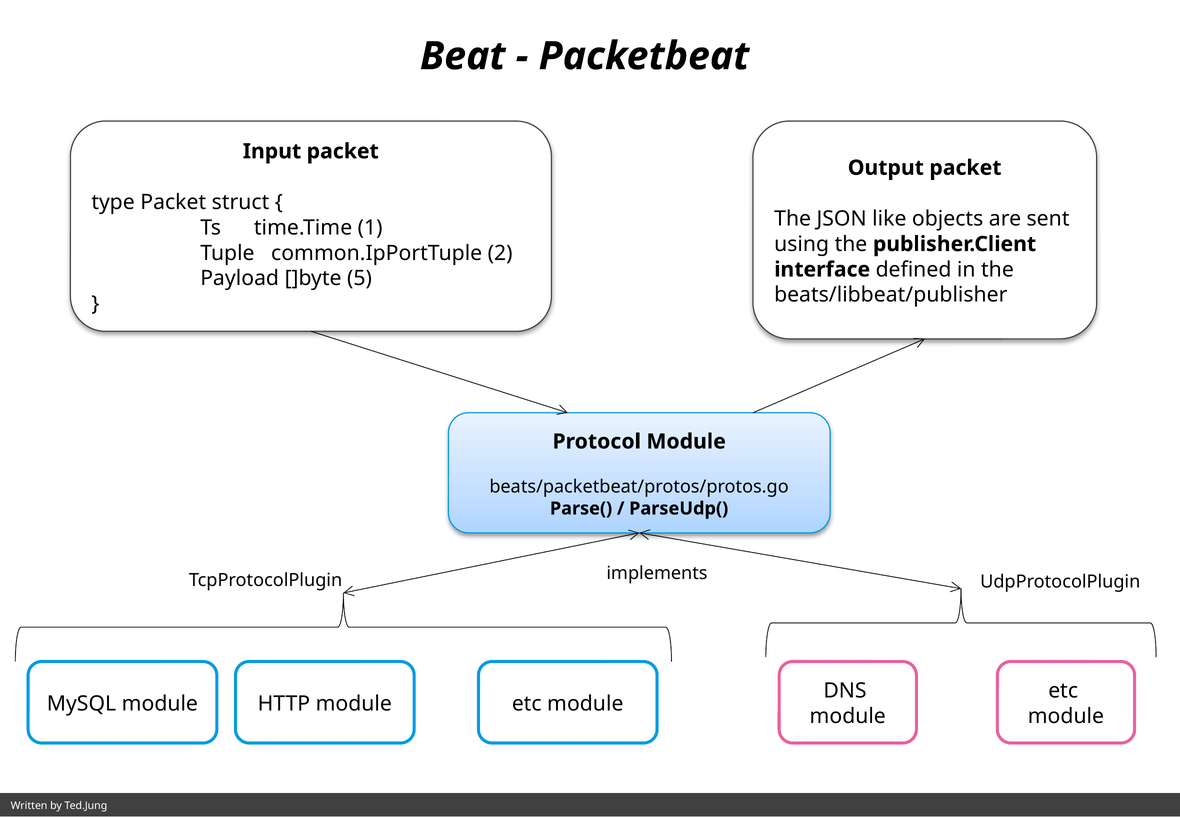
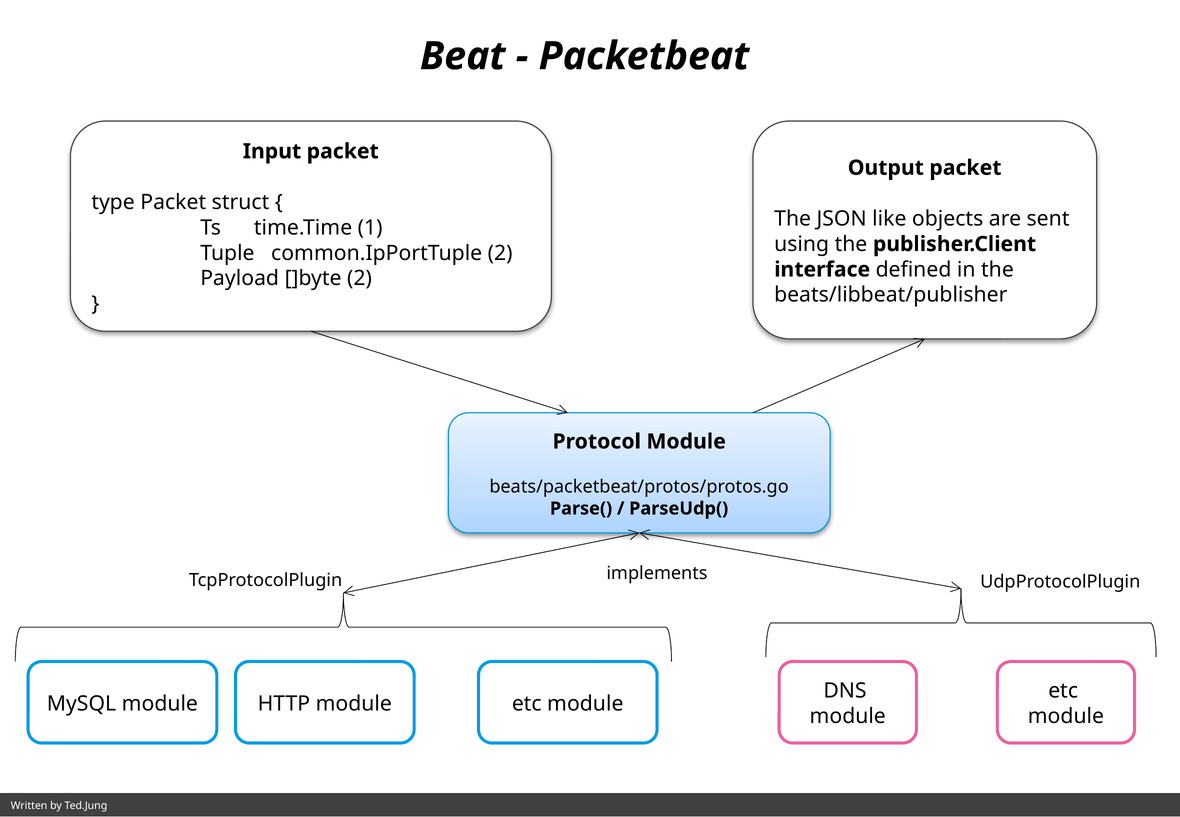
]byte 5: 5 -> 2 (359, 278)
